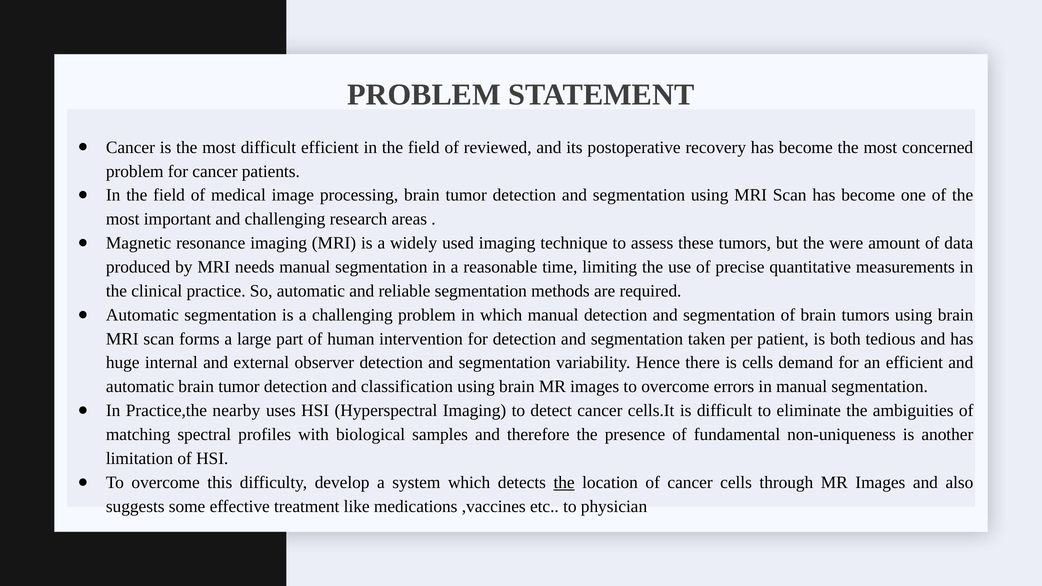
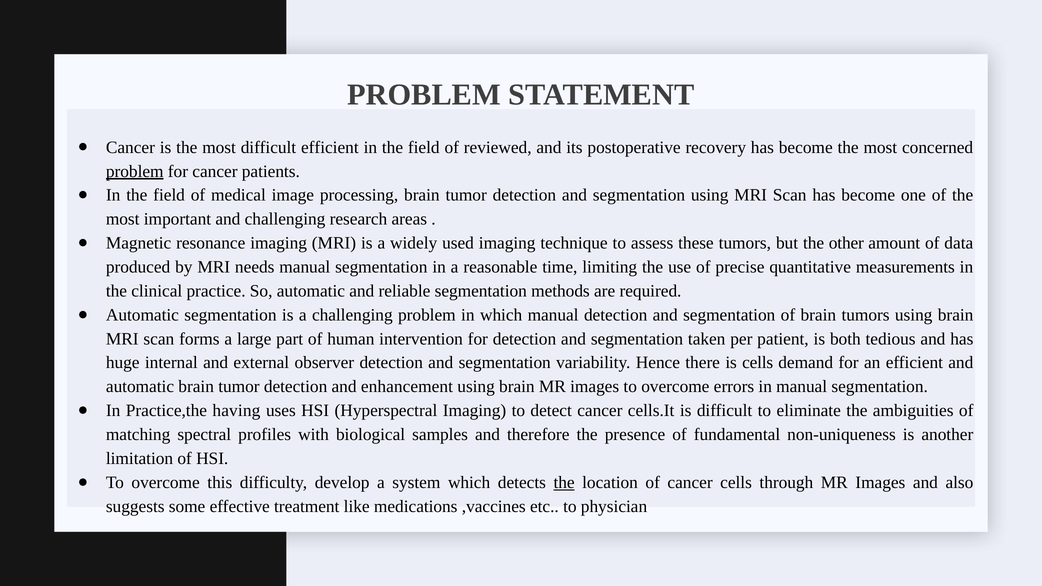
problem underline: none -> present (135, 171)
were: were -> other (846, 243)
classification: classification -> enhancement (407, 387)
nearby: nearby -> having (236, 411)
